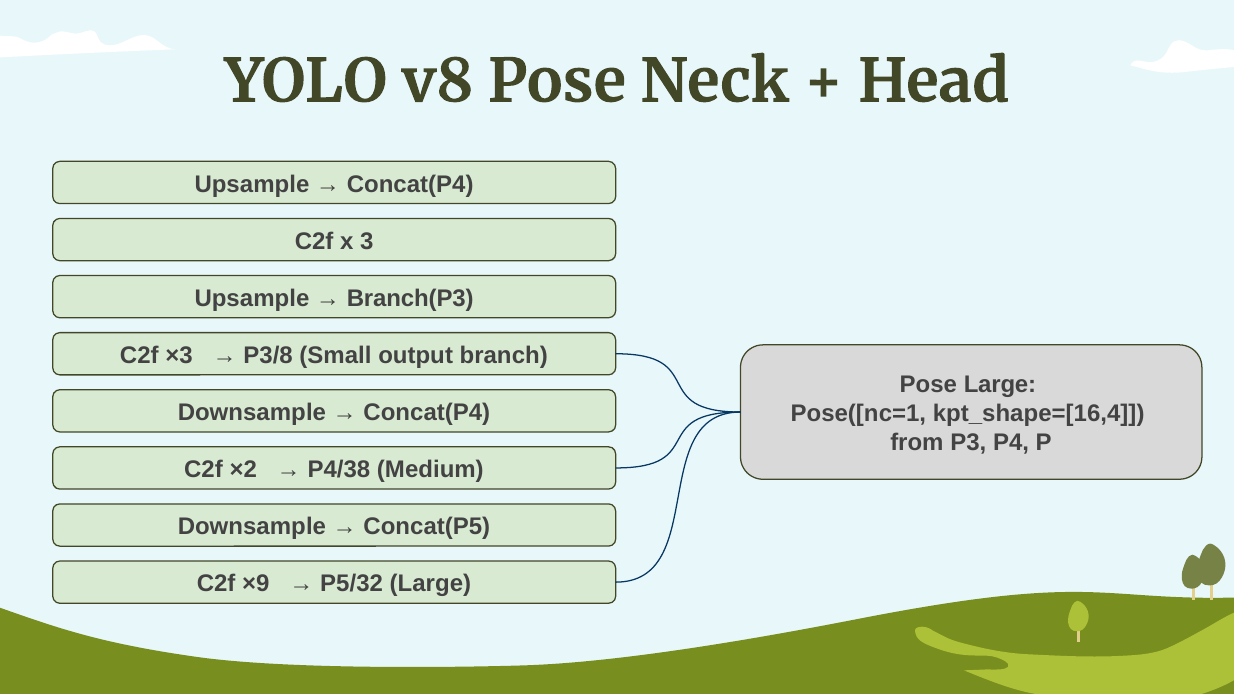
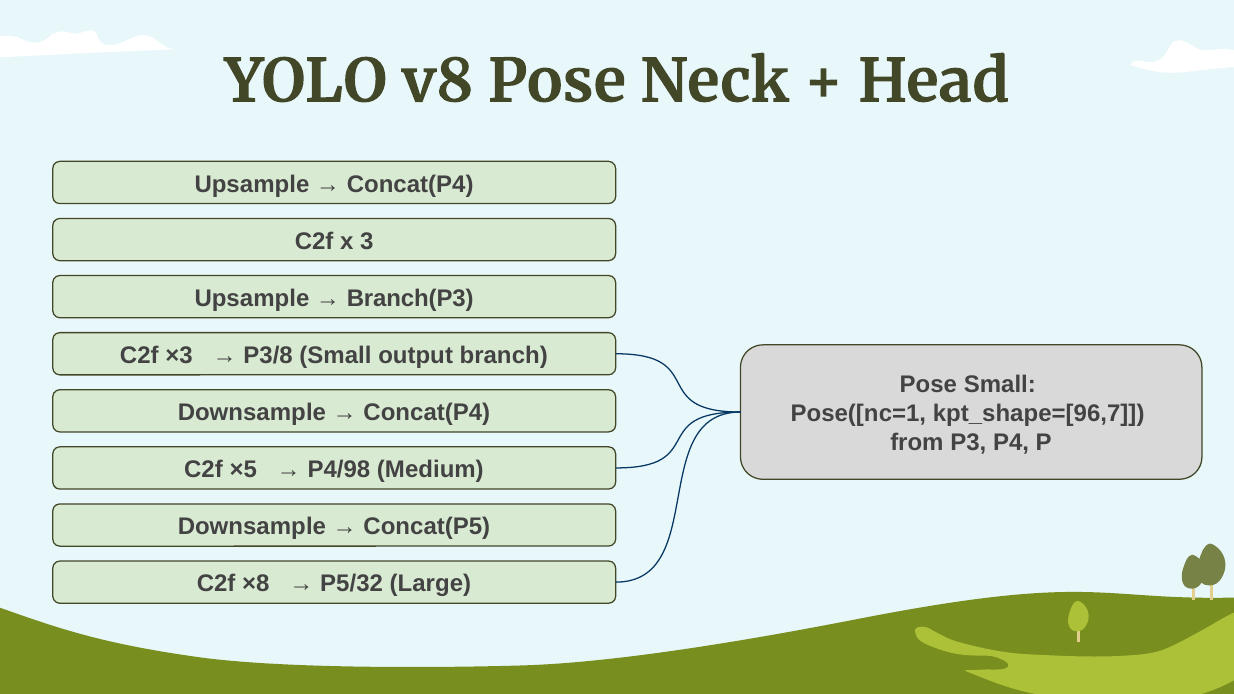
Pose Large: Large -> Small (1000, 385)
kpt_shape=[16,4: kpt_shape=[16,4 -> kpt_shape=[96,7 (1039, 414)
×2: ×2 -> ×5 (243, 470)
P4/38: P4/38 -> P4/98 (339, 470)
×9: ×9 -> ×8 (256, 584)
